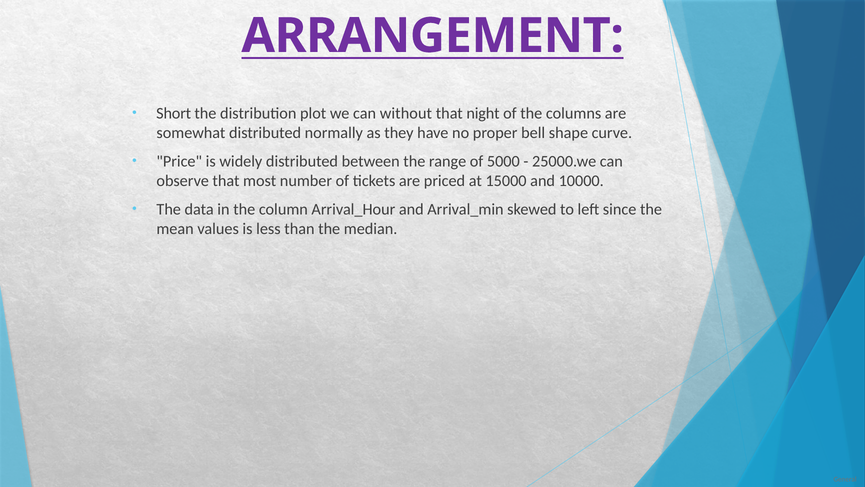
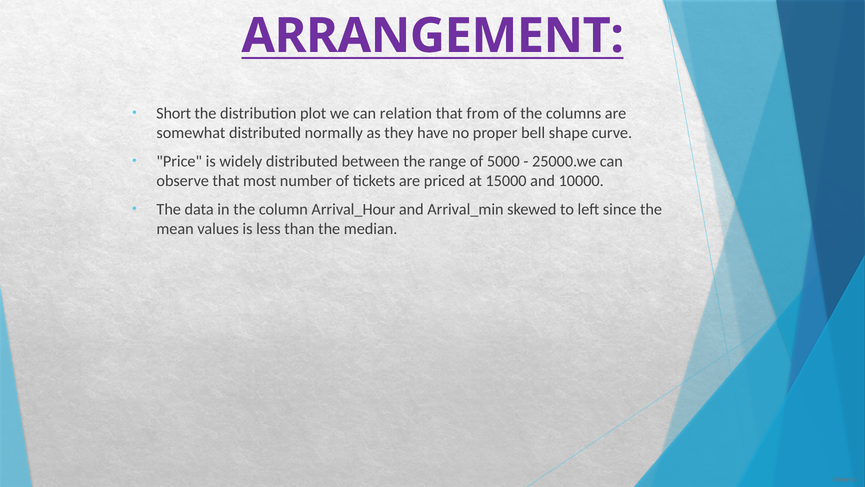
without: without -> relation (406, 113)
night: night -> from (483, 113)
